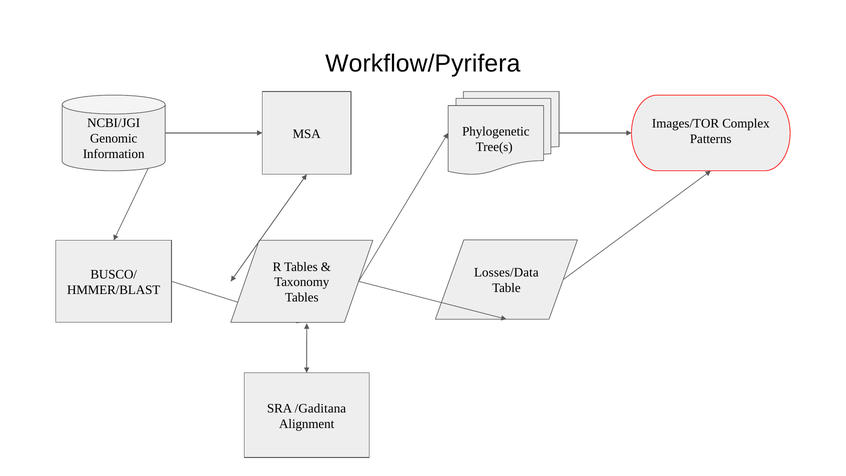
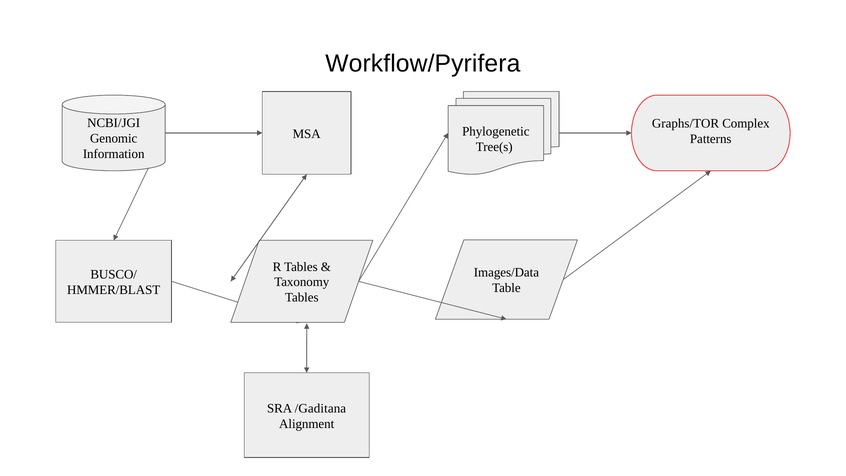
Images/TOR: Images/TOR -> Graphs/TOR (686, 123)
Losses/Data: Losses/Data -> Images/Data (506, 273)
